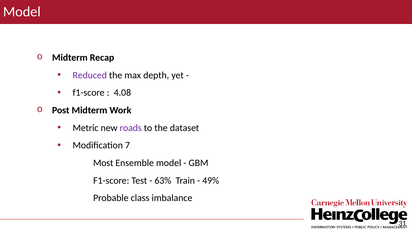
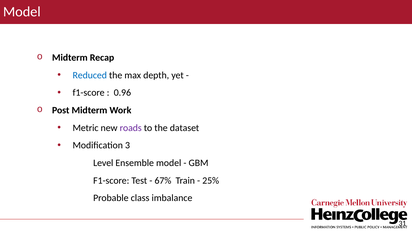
Reduced colour: purple -> blue (90, 75)
4.08: 4.08 -> 0.96 (122, 93)
7: 7 -> 3 (128, 145)
Most: Most -> Level (103, 163)
63%: 63% -> 67% (163, 180)
49%: 49% -> 25% (211, 180)
